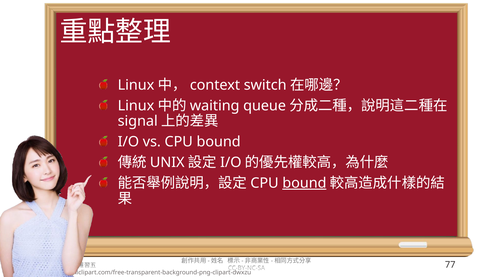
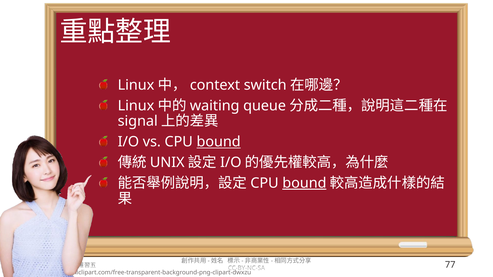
bound underline: none -> present (219, 142)
